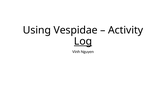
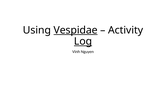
Vespidae underline: none -> present (76, 30)
